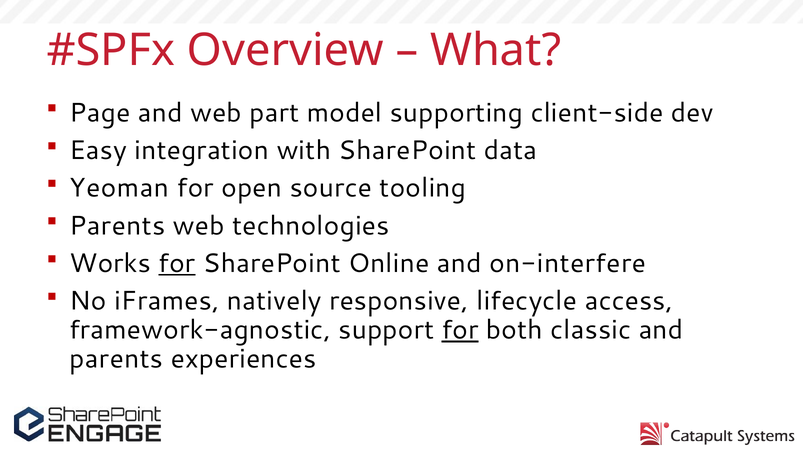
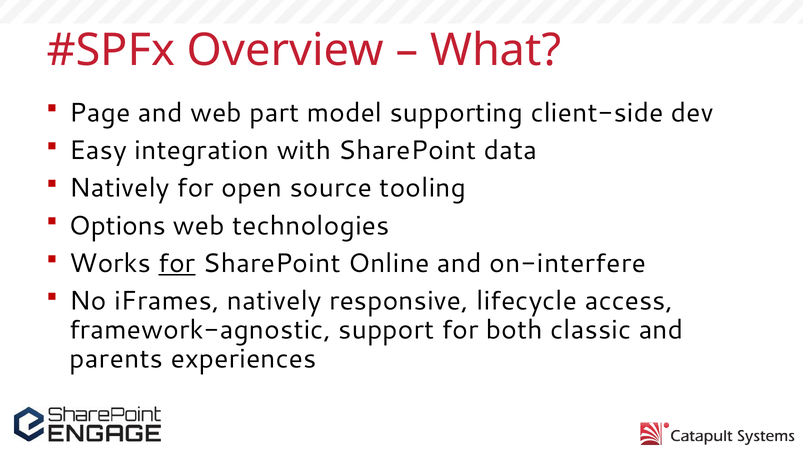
Yeoman: Yeoman -> Natively (119, 188)
Parents: Parents -> Options (117, 226)
for underline: present -> none (460, 330)
